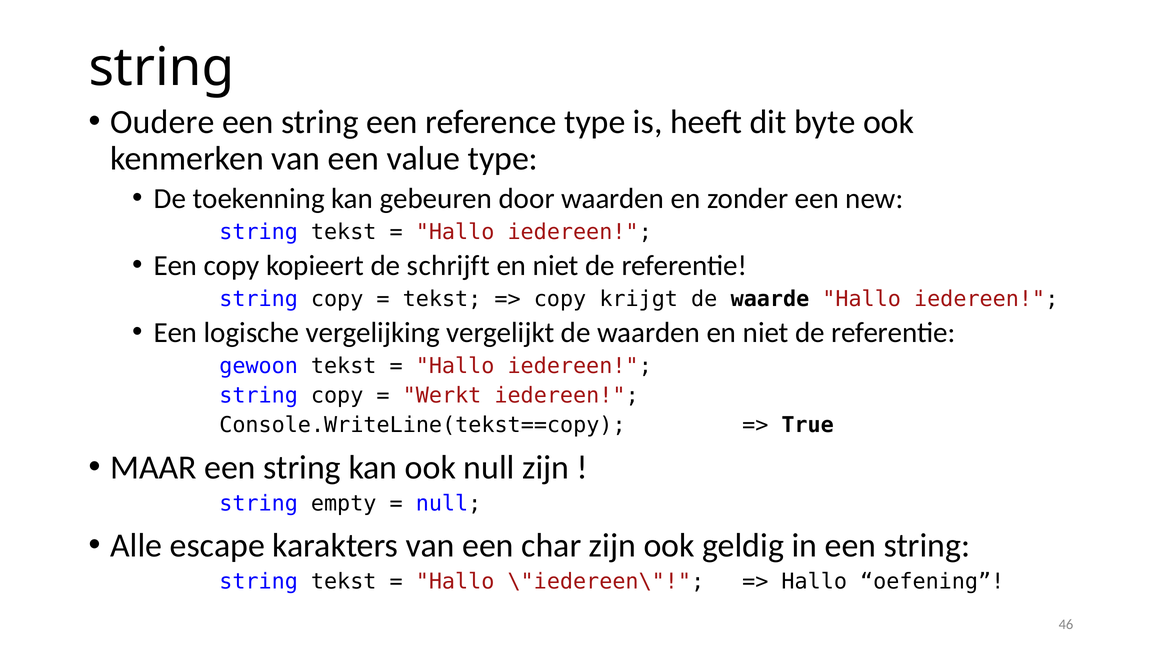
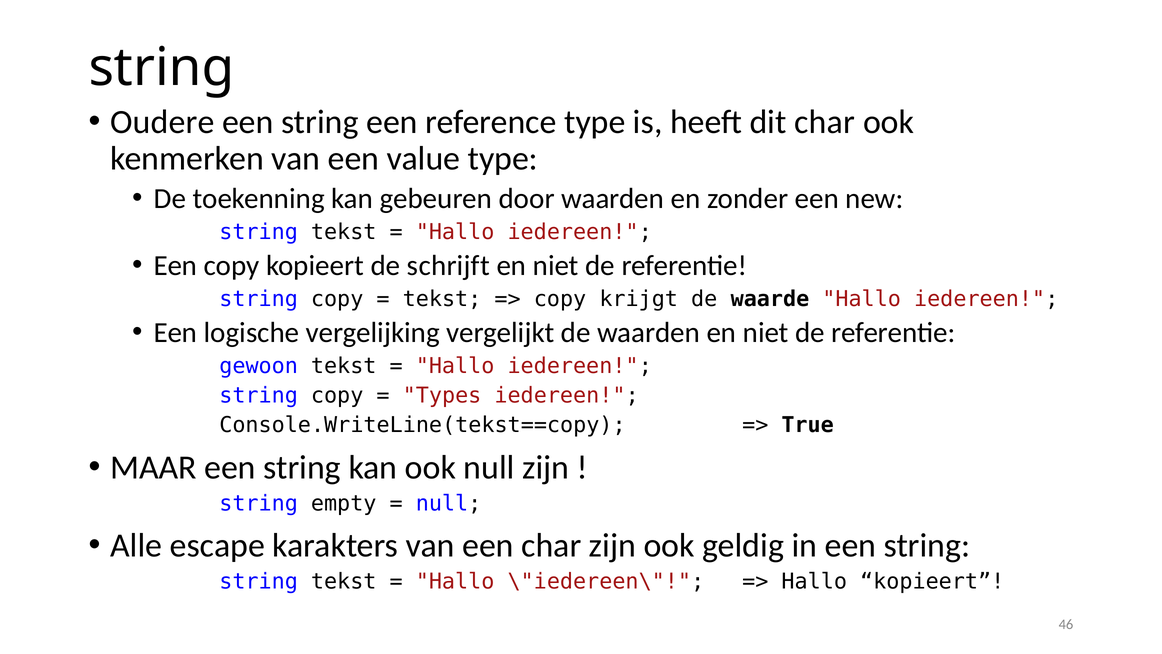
dit byte: byte -> char (825, 122)
Werkt: Werkt -> Types (442, 395)
Hallo oefening: oefening -> kopieert (932, 581)
